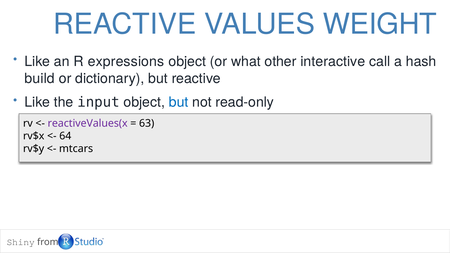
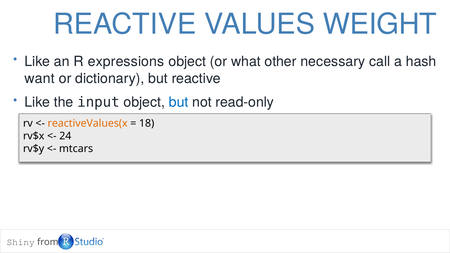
interactive: interactive -> necessary (333, 62)
build: build -> want (40, 78)
reactiveValues(x colour: purple -> orange (88, 123)
63: 63 -> 18 (147, 123)
64: 64 -> 24 (65, 136)
